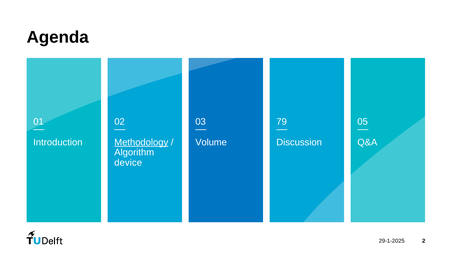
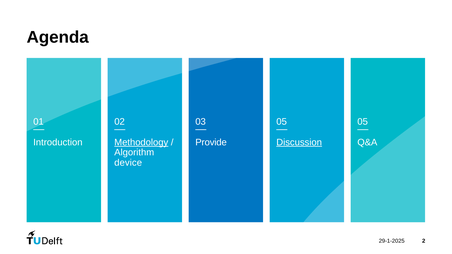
03 79: 79 -> 05 (282, 122)
Volume: Volume -> Provide (211, 142)
Discussion underline: none -> present (299, 142)
